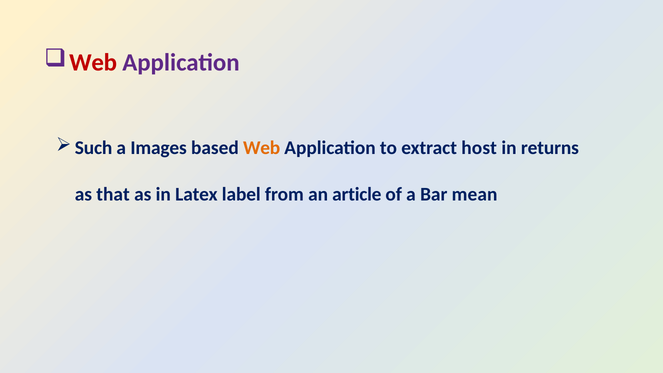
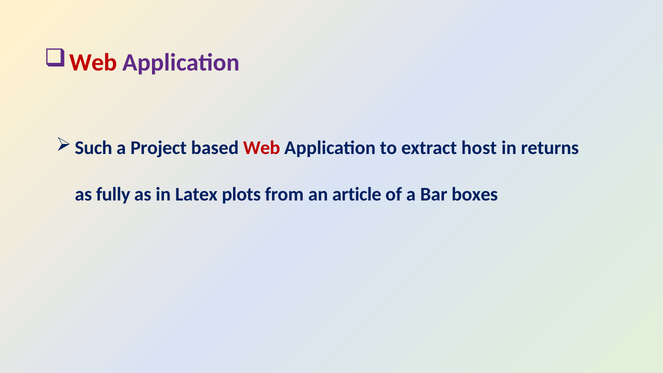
Images: Images -> Project (159, 148)
Web colour: orange -> red (262, 148)
that: that -> fully (113, 194)
label: label -> plots (241, 194)
mean: mean -> boxes (475, 194)
